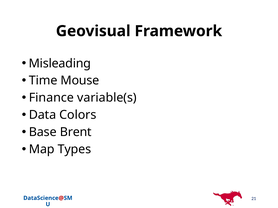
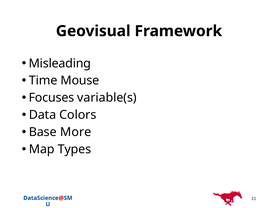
Finance: Finance -> Focuses (51, 98)
Brent: Brent -> More (76, 132)
